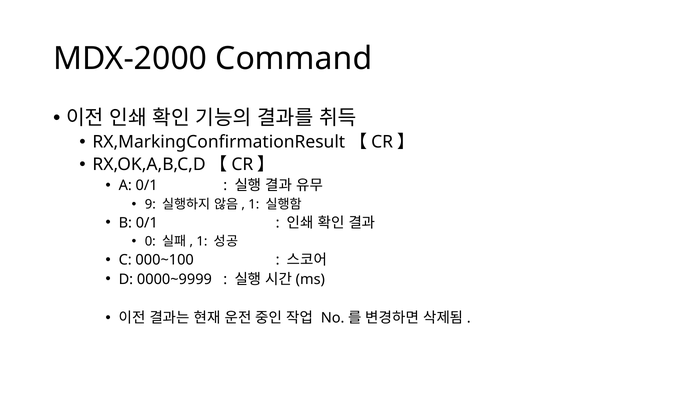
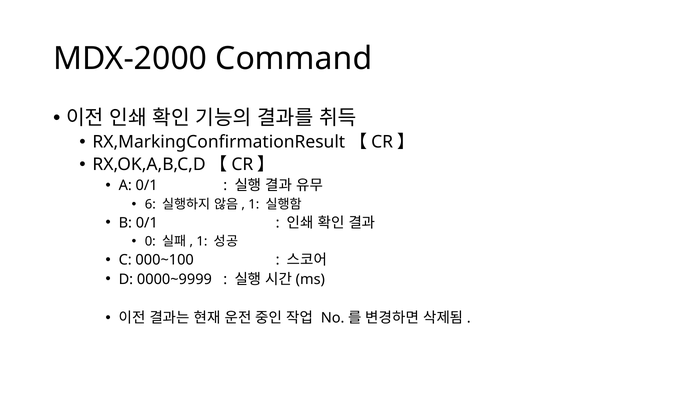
9: 9 -> 6 (150, 204)
